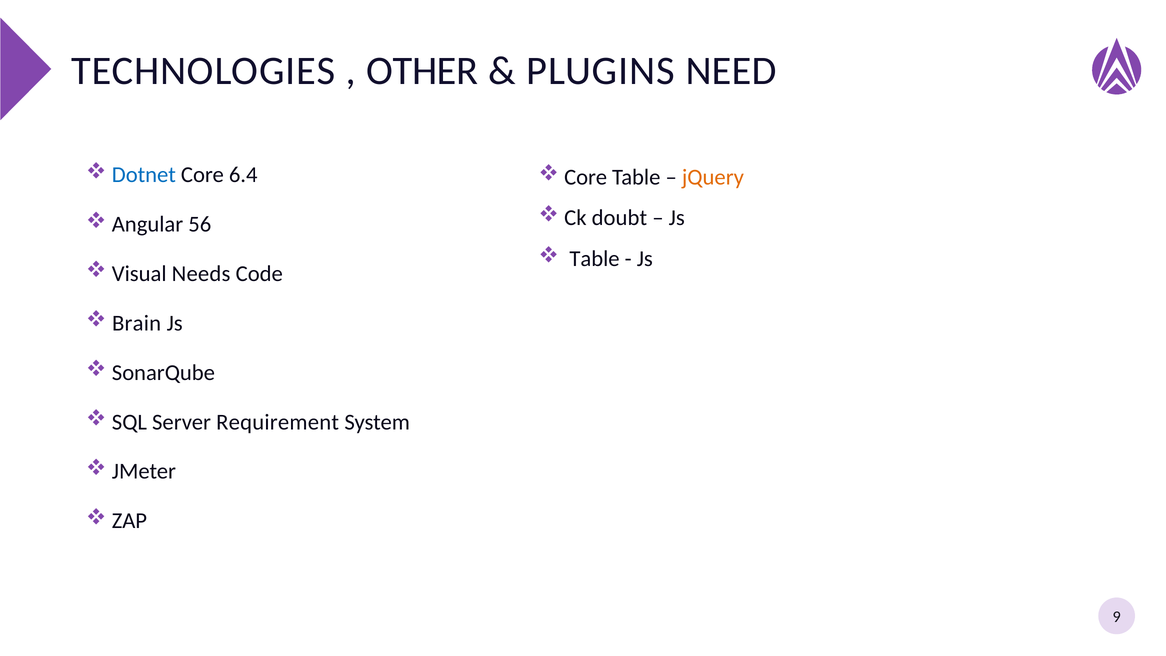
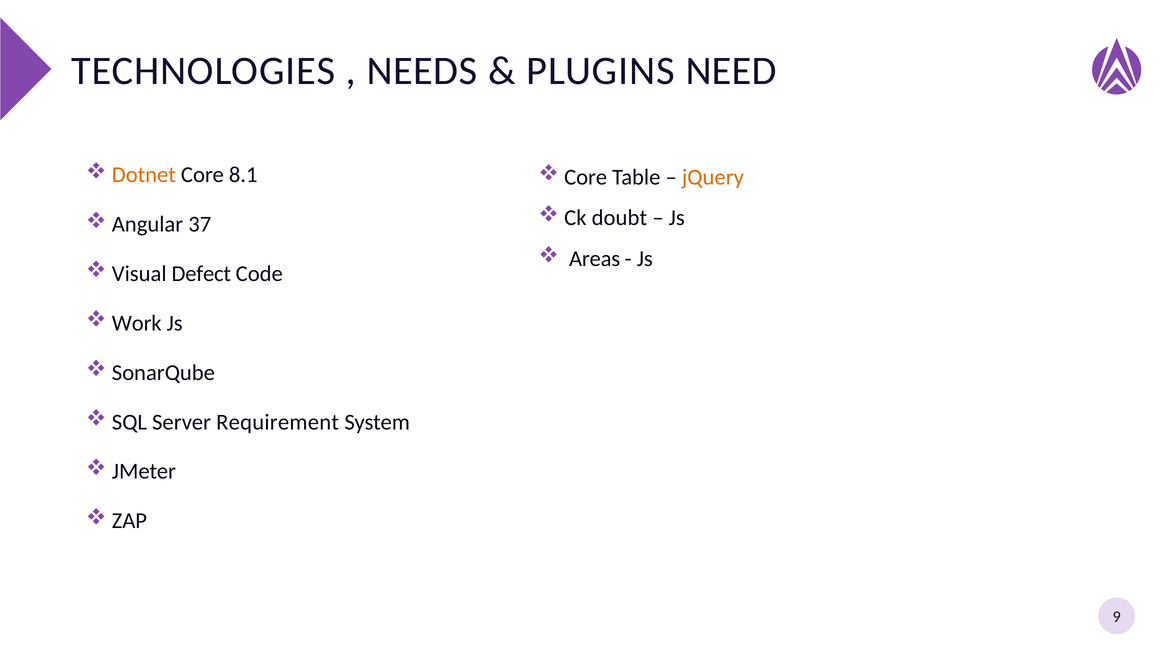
OTHER: OTHER -> NEEDS (422, 71)
Dotnet colour: blue -> orange (144, 175)
6.4: 6.4 -> 8.1 (243, 175)
56: 56 -> 37 (200, 224)
Table: Table -> Areas (595, 259)
Needs: Needs -> Defect (201, 274)
Brain: Brain -> Work (137, 323)
